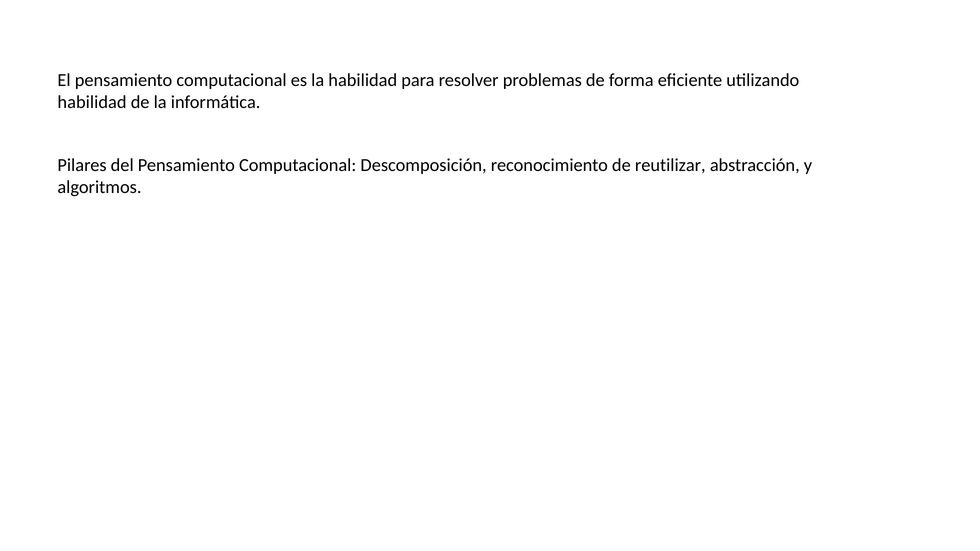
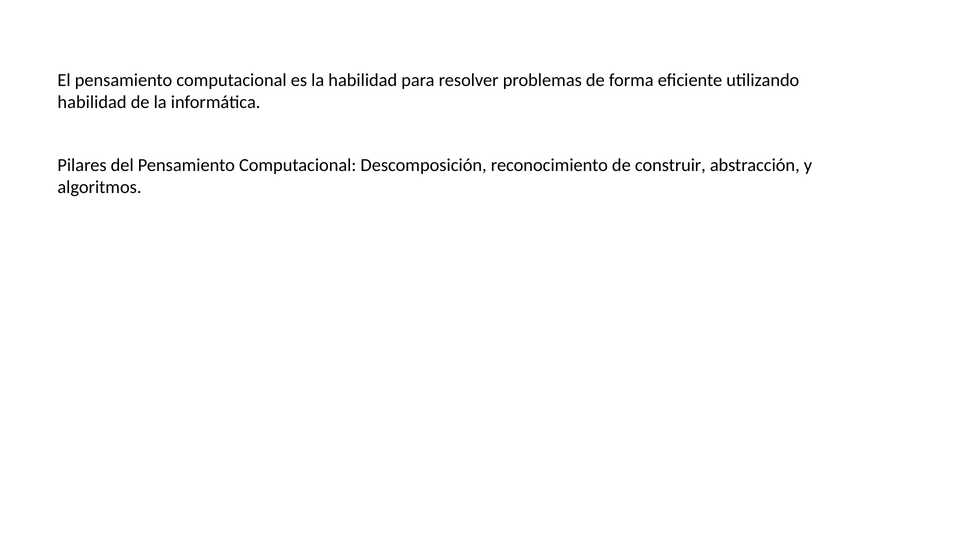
reutilizar: reutilizar -> construir (670, 165)
